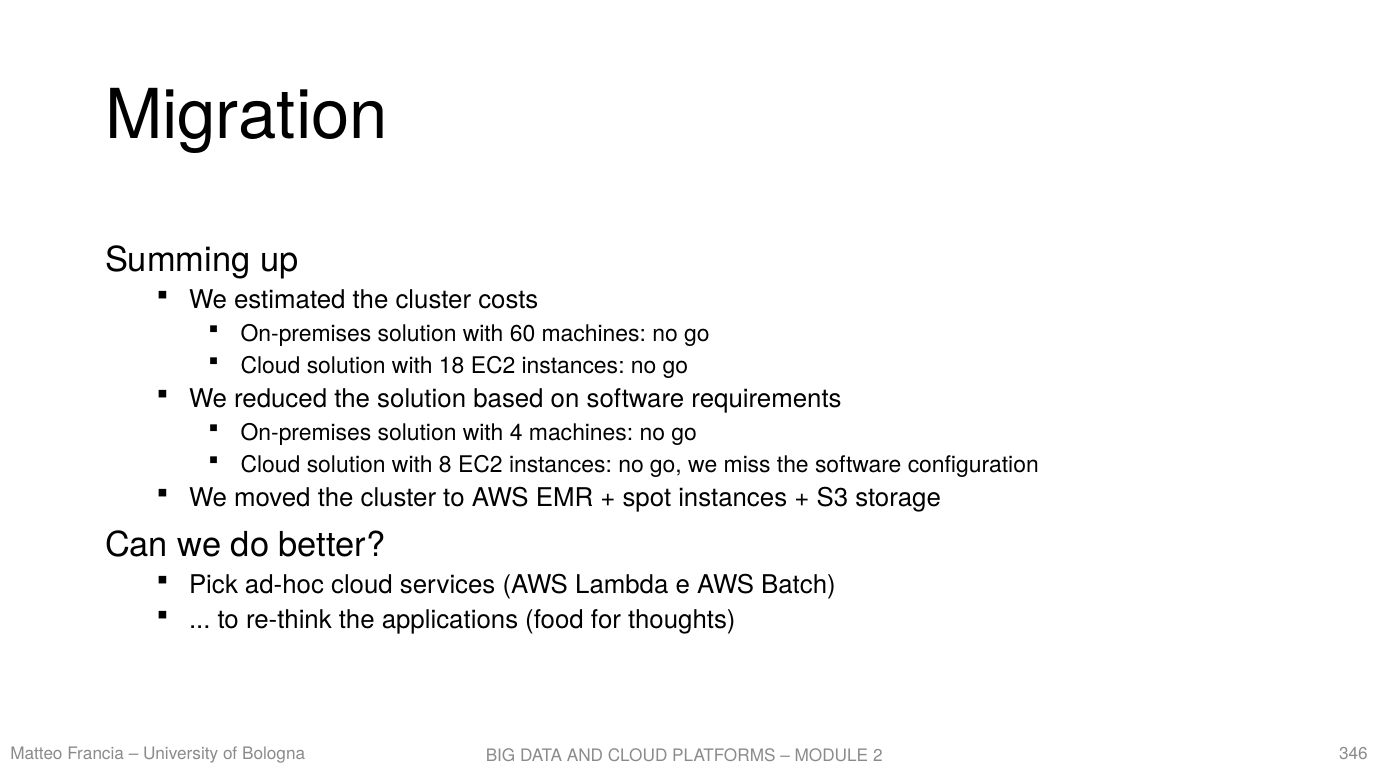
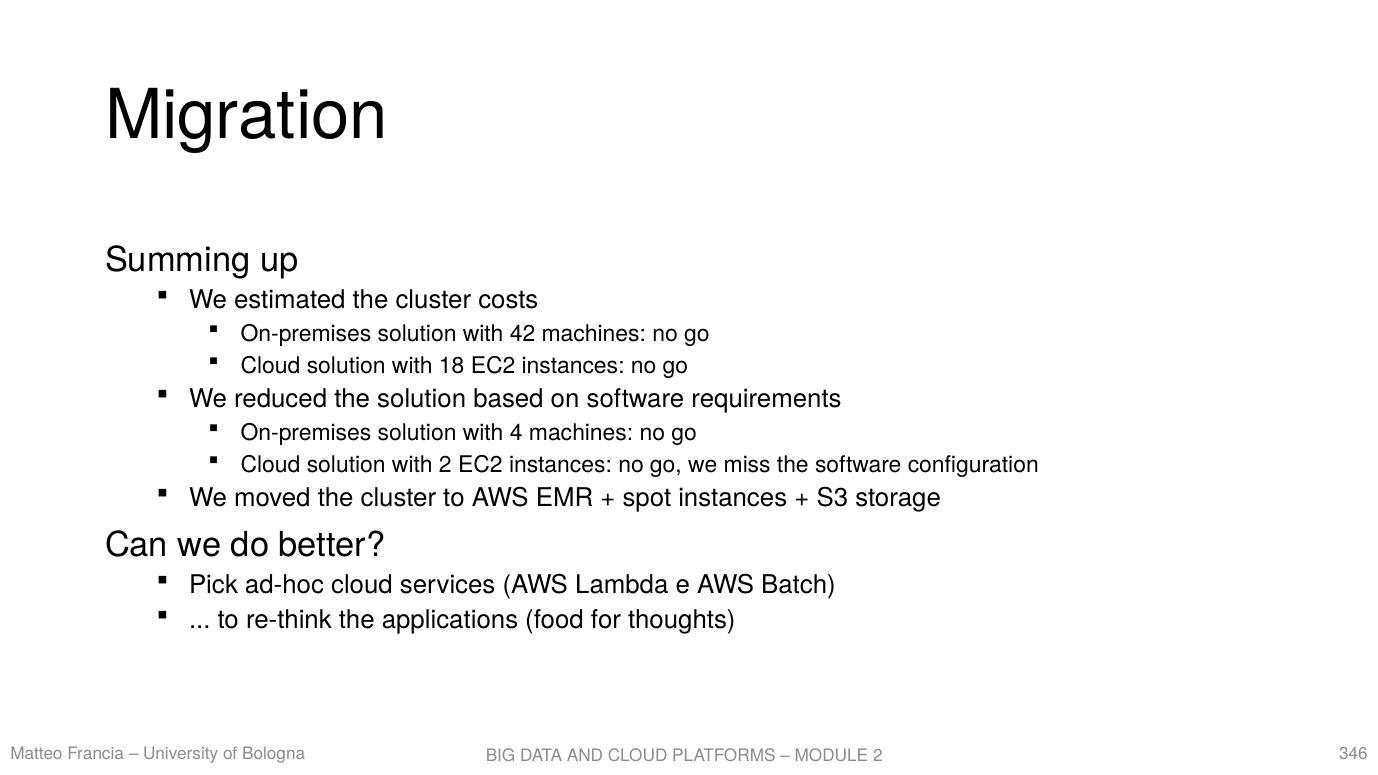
60: 60 -> 42 (523, 334)
with 8: 8 -> 2 (445, 465)
